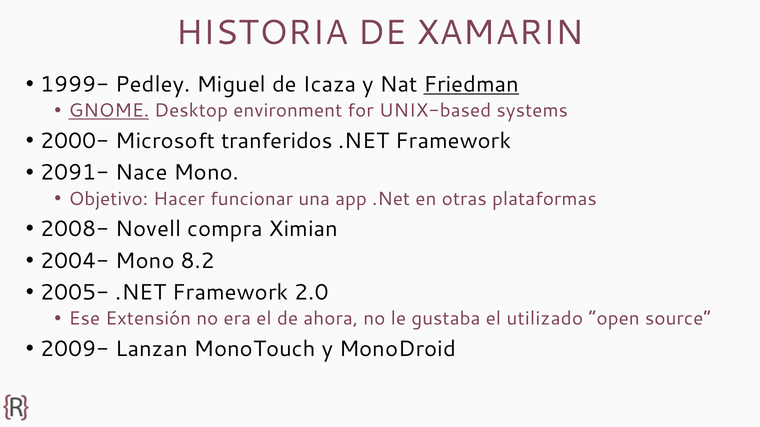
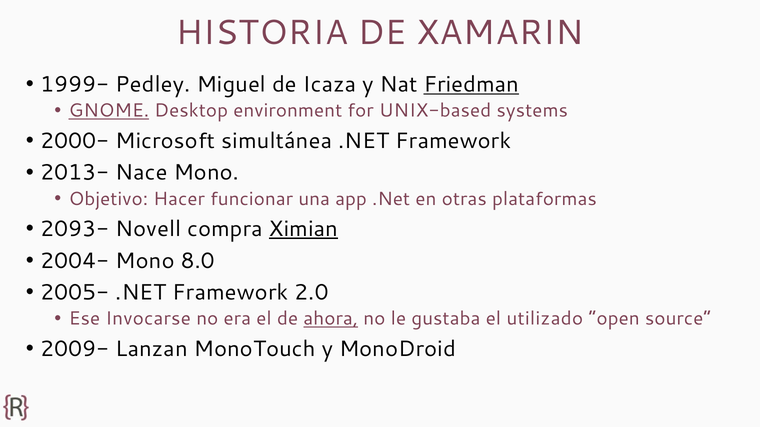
tranferidos: tranferidos -> simultánea (277, 141)
2091-: 2091- -> 2013- (75, 173)
2008-: 2008- -> 2093- (75, 229)
Ximian underline: none -> present (303, 229)
8.2: 8.2 -> 8.0 (198, 261)
Extensión: Extensión -> Invocarse (148, 319)
ahora underline: none -> present (331, 319)
